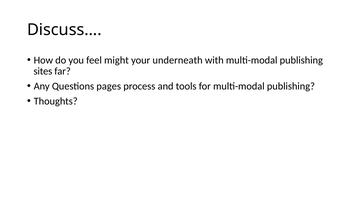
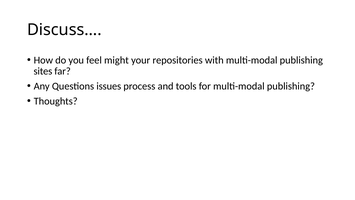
underneath: underneath -> repositories (178, 60)
pages: pages -> issues (109, 86)
